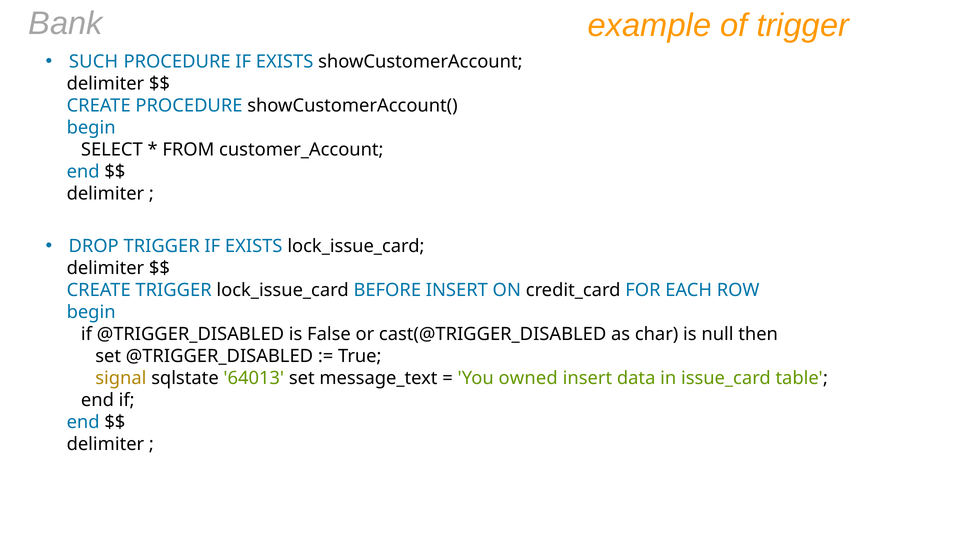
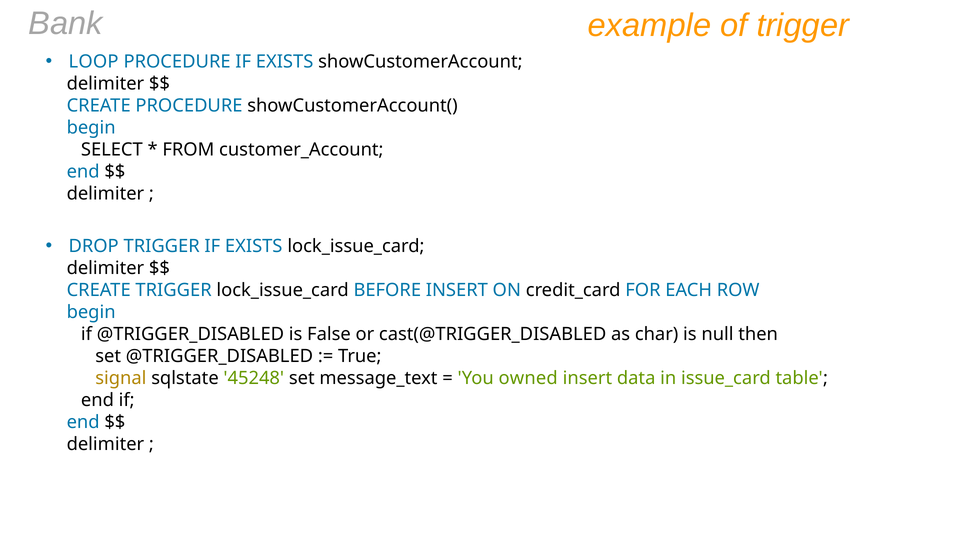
SUCH: SUCH -> LOOP (94, 62)
64013: 64013 -> 45248 (254, 379)
